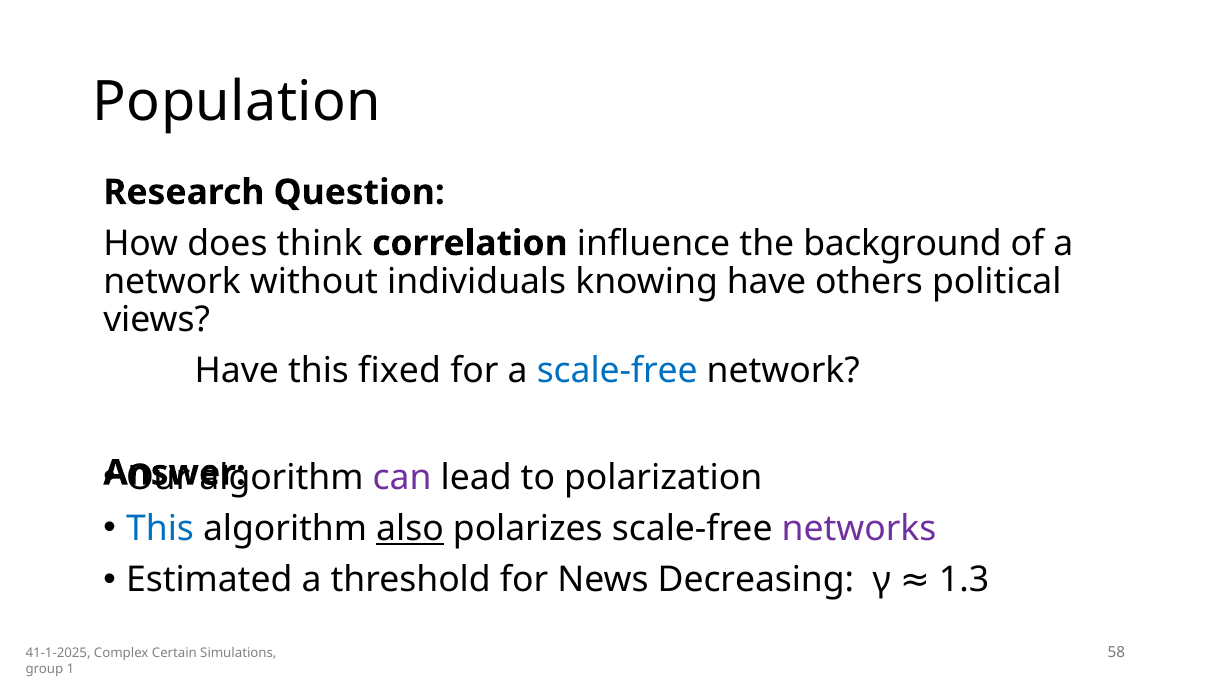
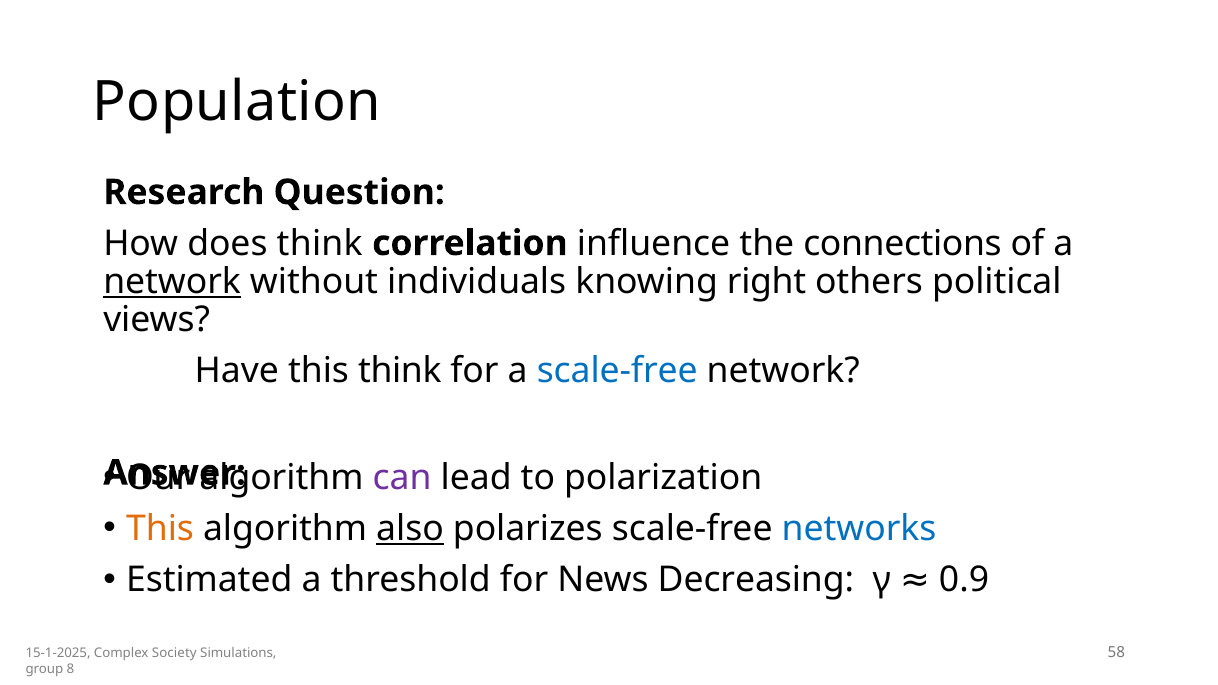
background: background -> connections (903, 243)
network underline: none -> present (172, 282)
knowing have: have -> right (767, 282)
this fixed: fixed -> think (400, 371)
This colour: blue -> orange (160, 529)
networks colour: purple -> blue (859, 529)
1.3: 1.3 -> 0.9 (964, 580)
41-1-2025: 41-1-2025 -> 15-1-2025 (58, 653)
Certain: Certain -> Society (174, 653)
1: 1 -> 8 (70, 669)
